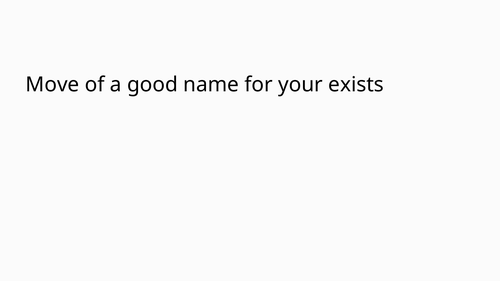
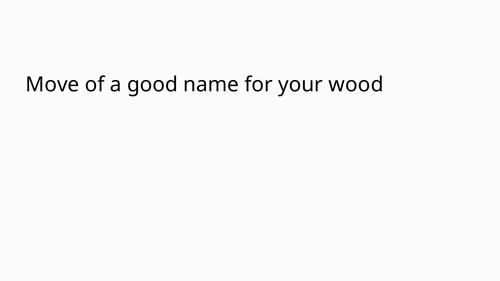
exists: exists -> wood (356, 85)
